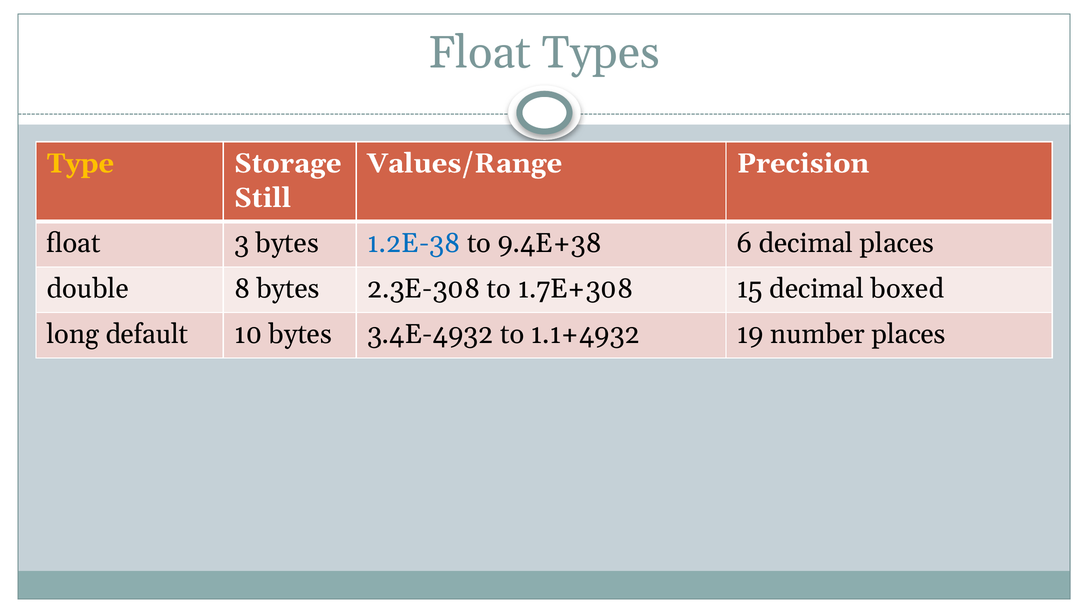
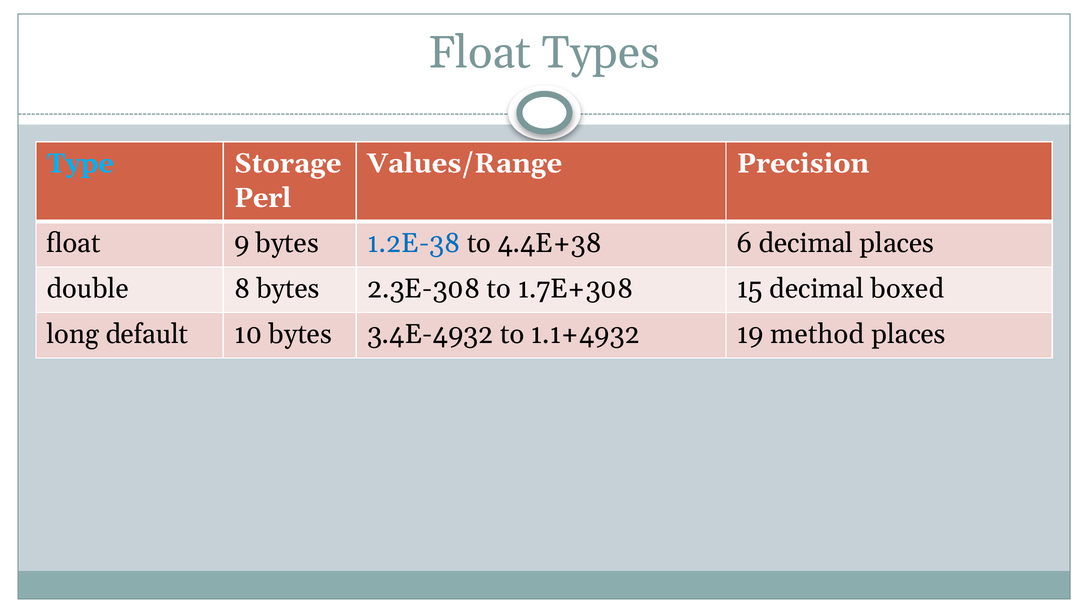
Type colour: yellow -> light blue (80, 163)
Still: Still -> Perl (263, 198)
3: 3 -> 9 (242, 243)
9.4E+38: 9.4E+38 -> 4.4E+38 (550, 243)
number: number -> method (818, 334)
